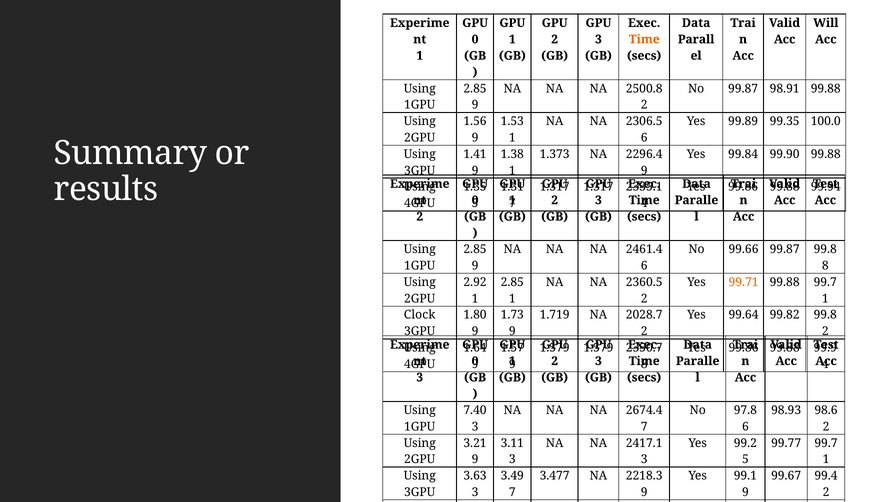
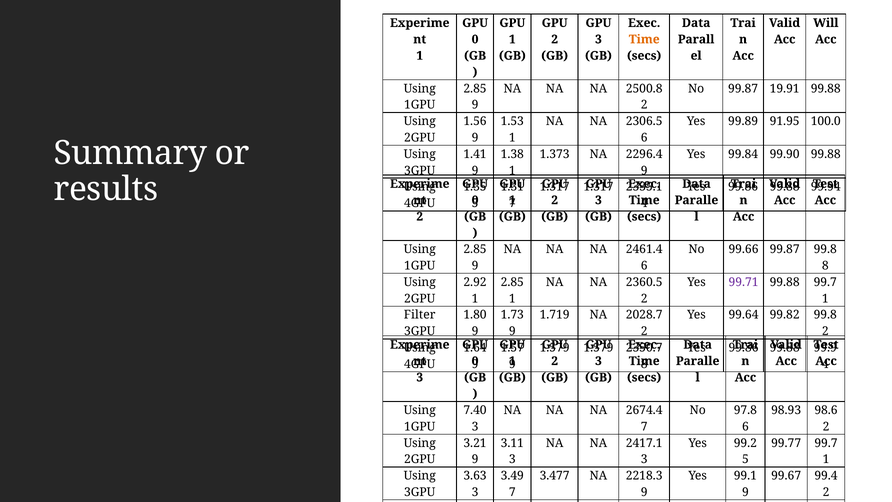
98.91: 98.91 -> 19.91 (785, 88)
99.35: 99.35 -> 91.95 (785, 121)
99.71 colour: orange -> purple (744, 282)
Clock: Clock -> Filter (420, 315)
